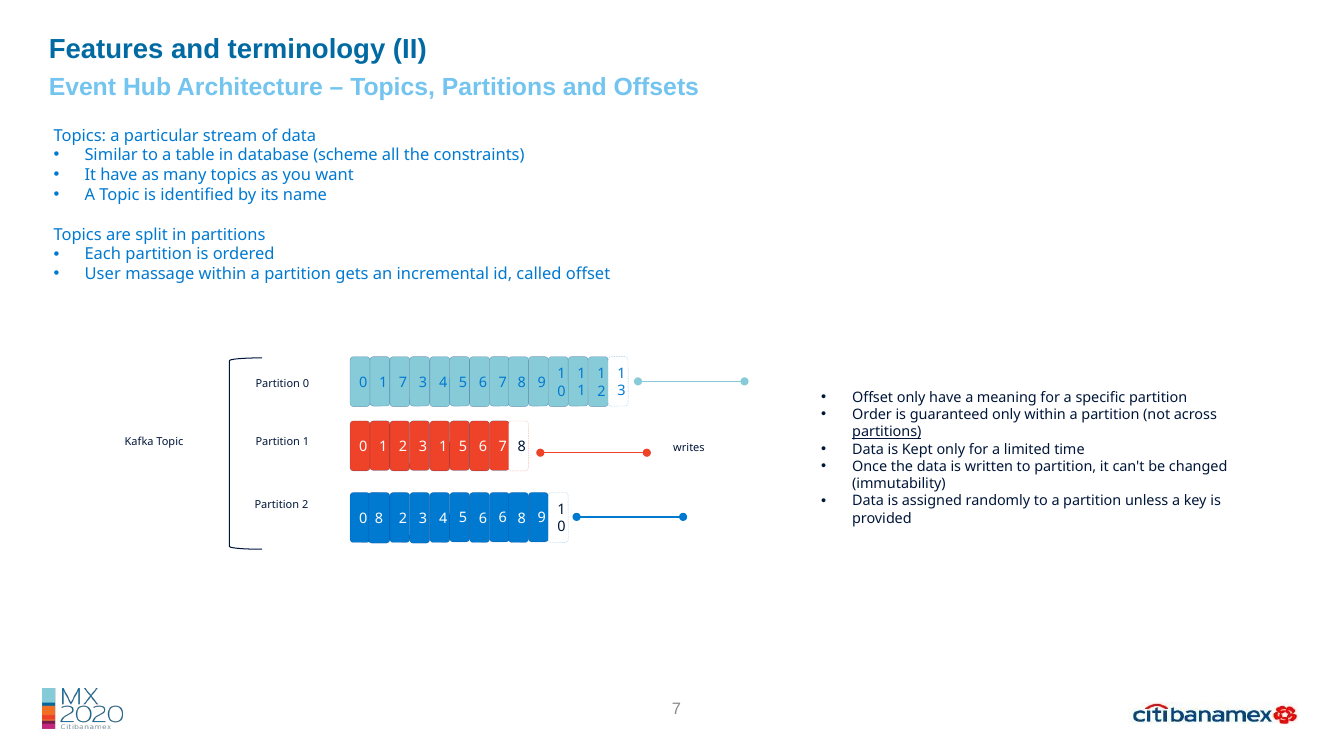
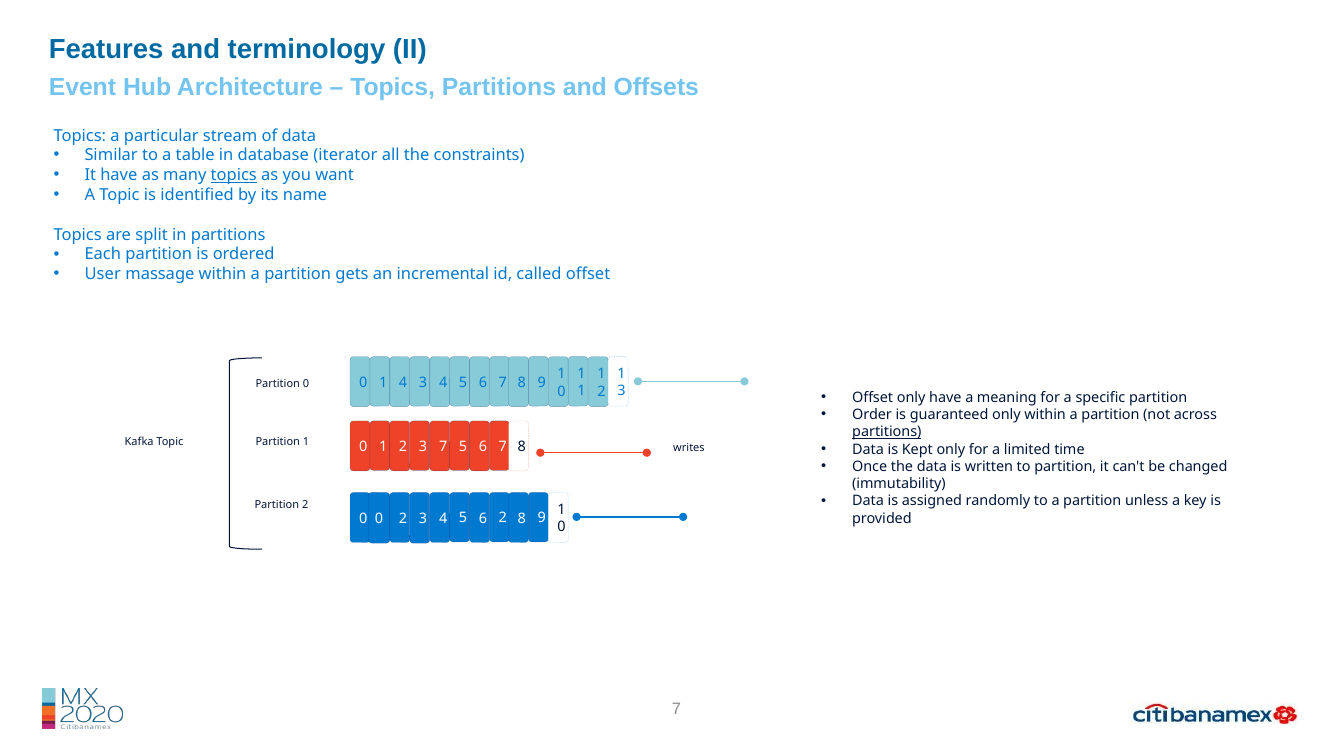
scheme: scheme -> iterator (345, 155)
topics underline: none -> present (234, 175)
1 7: 7 -> 4 (403, 383)
3 1: 1 -> 7 (443, 447)
0 8: 8 -> 0 (379, 519)
6 6: 6 -> 2 (503, 518)
